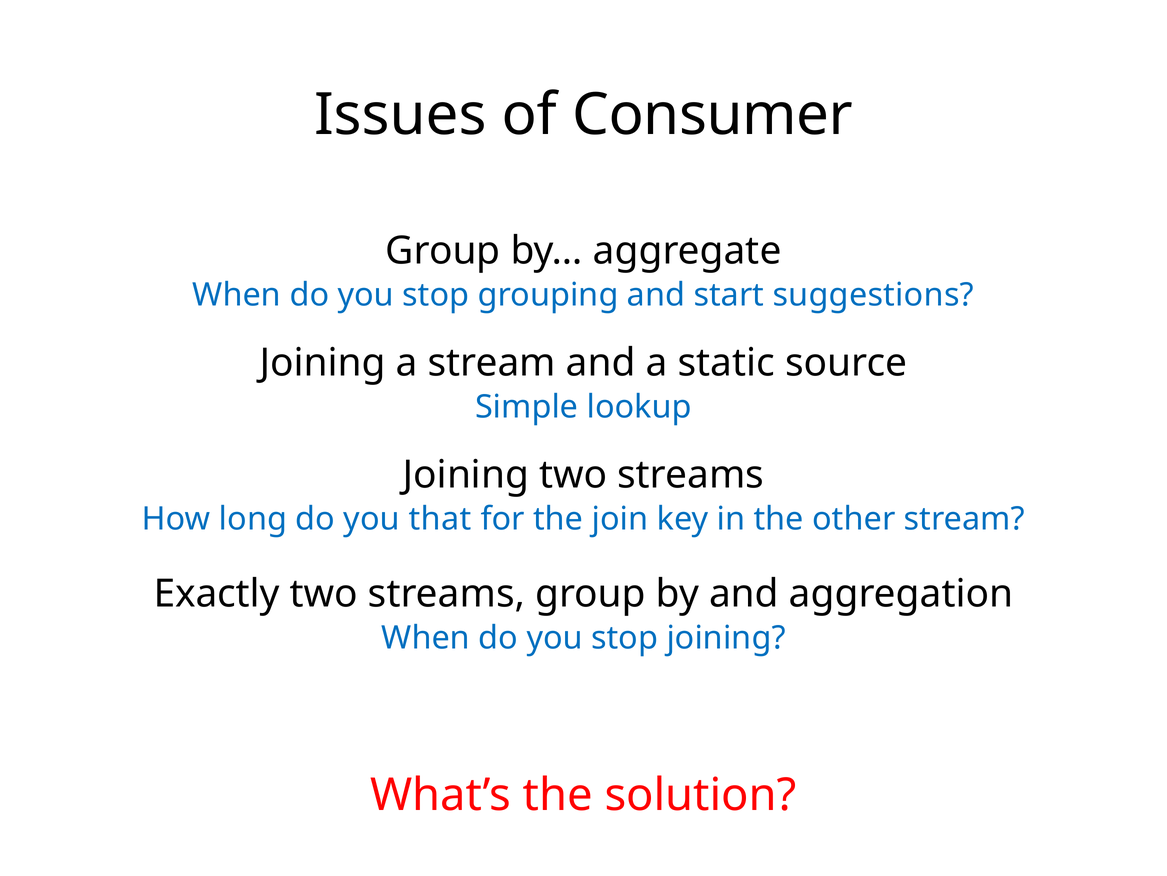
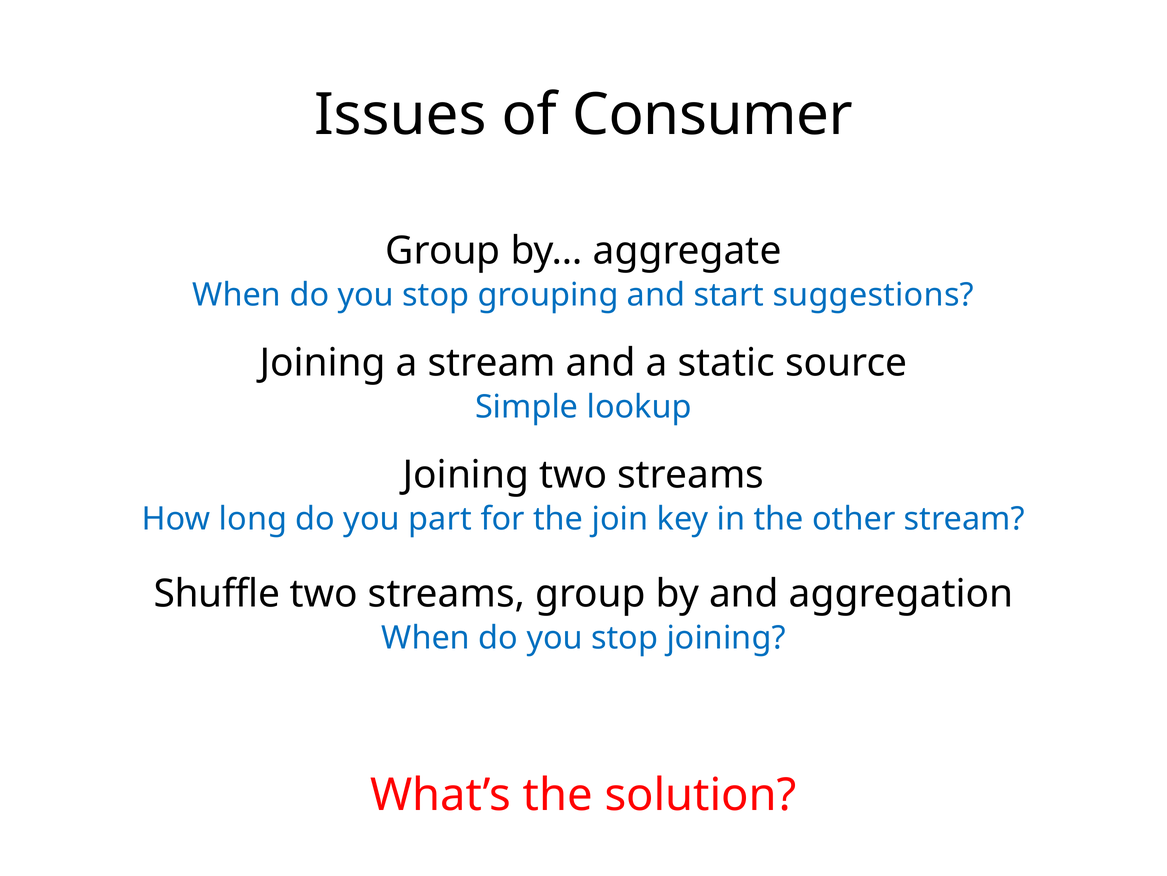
that: that -> part (440, 519)
Exactly: Exactly -> Shuffle (217, 593)
